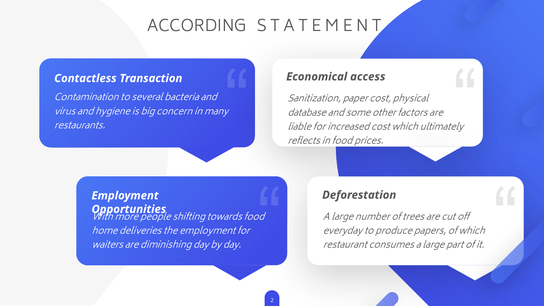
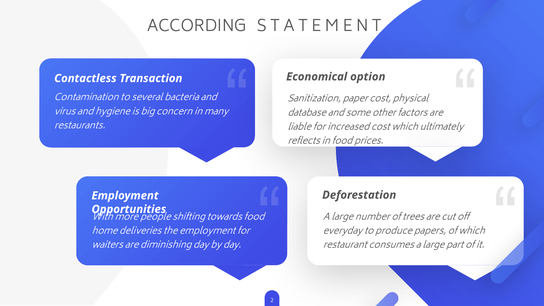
access: access -> option (368, 77)
